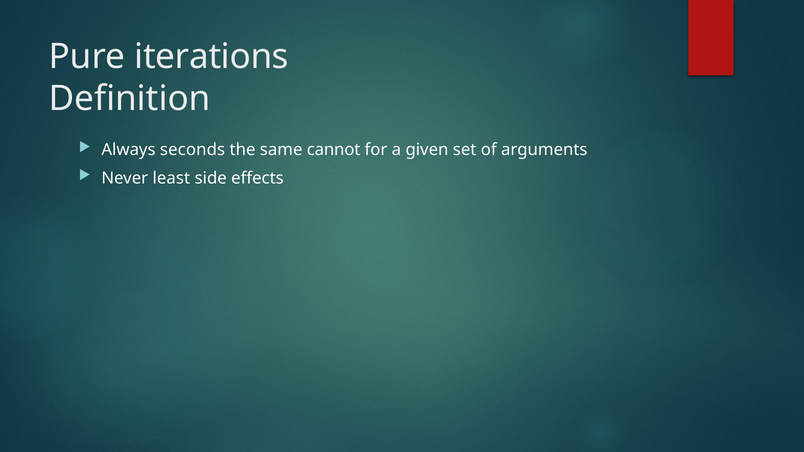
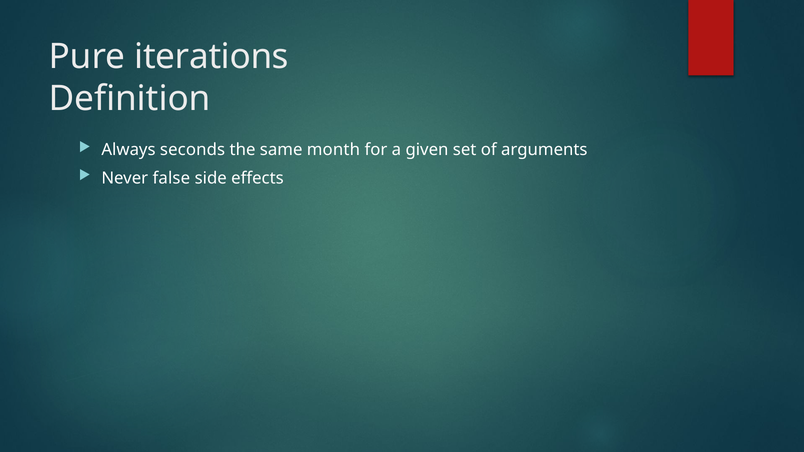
cannot: cannot -> month (333, 150)
least: least -> false (171, 178)
